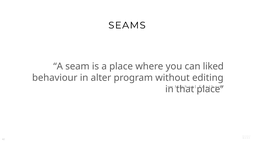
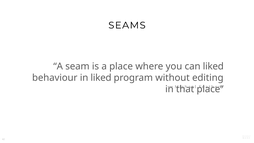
in alter: alter -> liked (101, 78)
